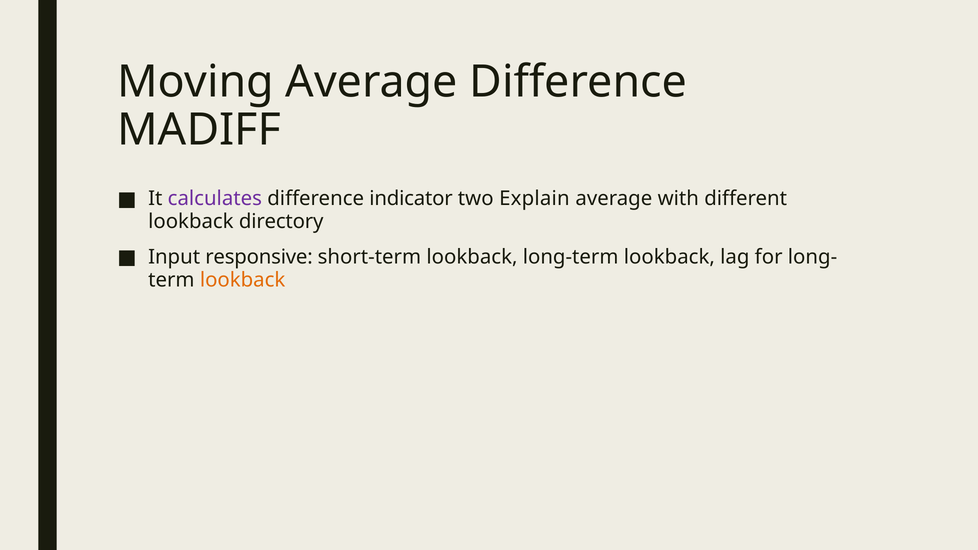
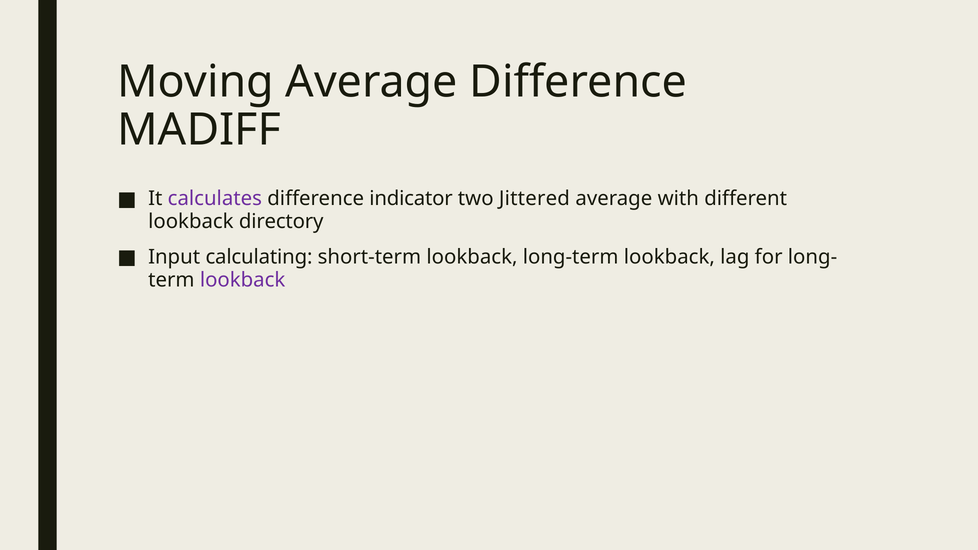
Explain: Explain -> Jittered (534, 199)
responsive: responsive -> calculating (259, 257)
lookback colour: orange -> purple (243, 280)
